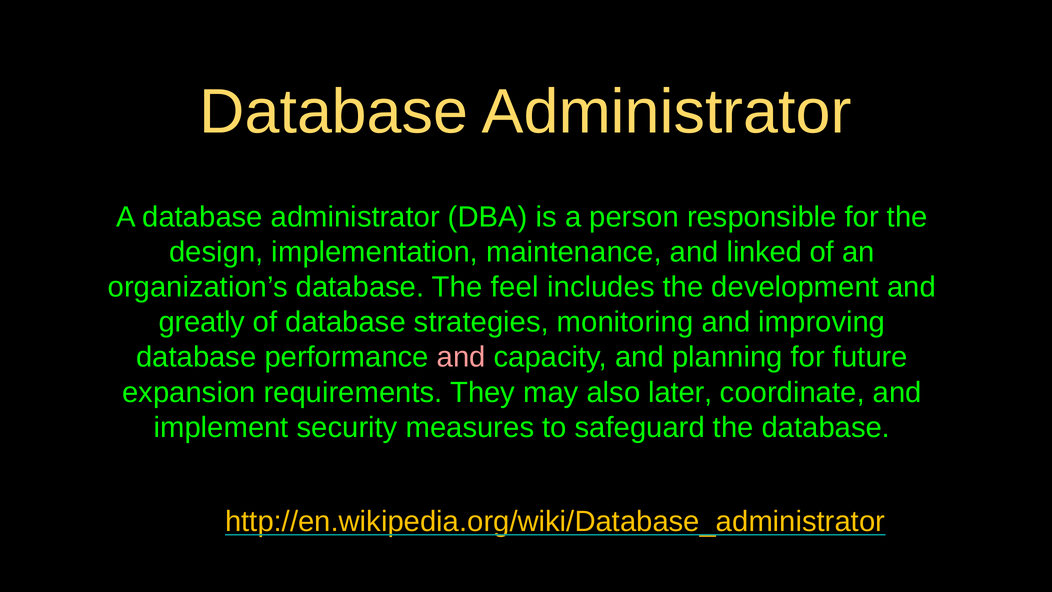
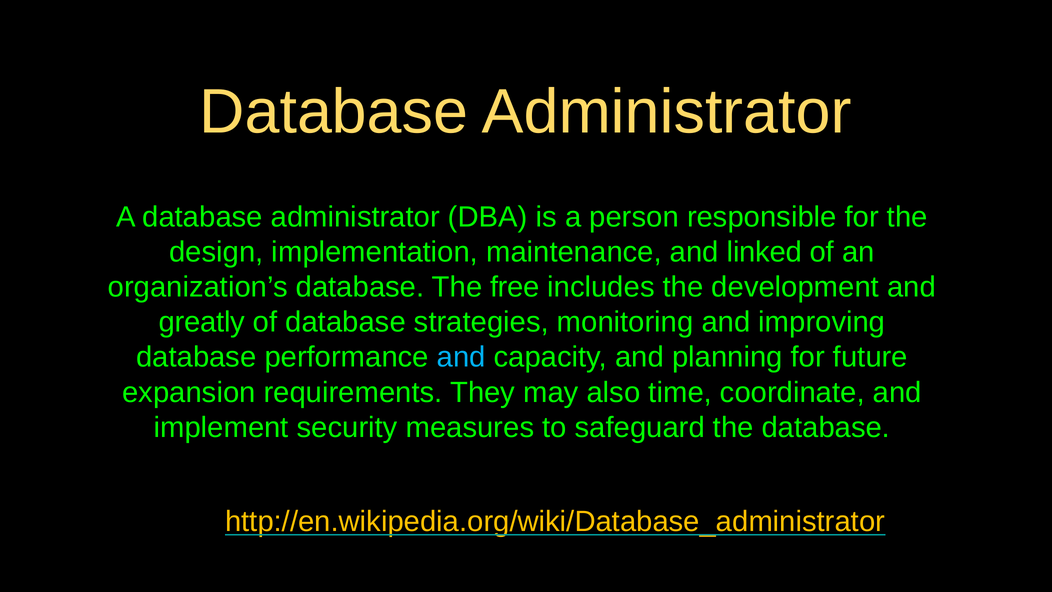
feel: feel -> free (515, 287)
and colour: pink -> light blue (461, 357)
later: later -> time (680, 392)
